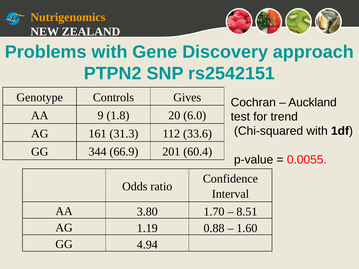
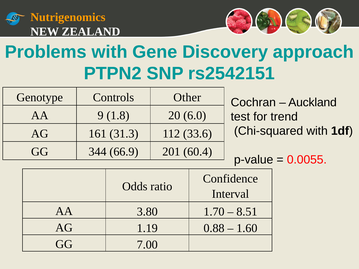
Gives: Gives -> Other (187, 97)
4.94: 4.94 -> 7.00 (147, 245)
